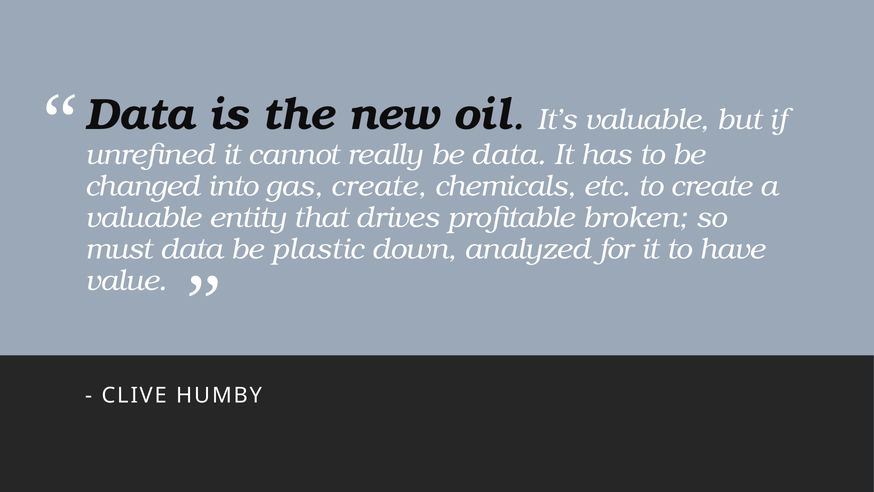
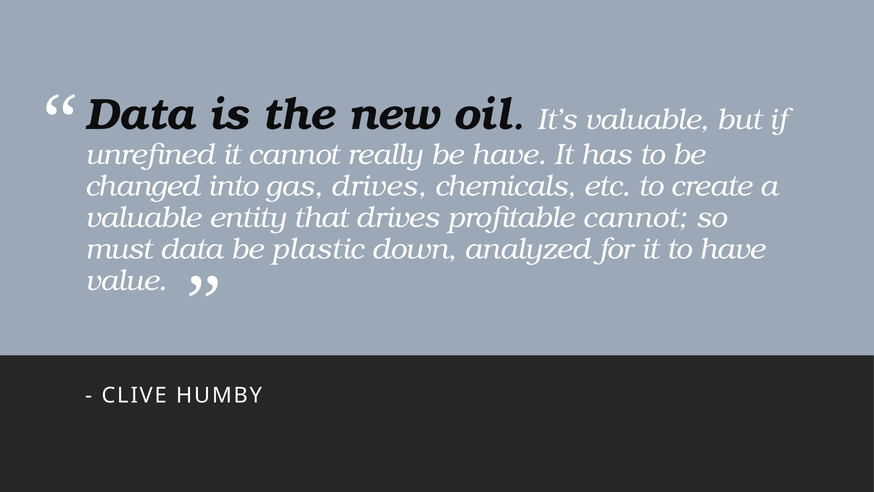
be data: data -> have (509, 154)
gas create: create -> drives (379, 186)
profitable broken: broken -> cannot (635, 217)
